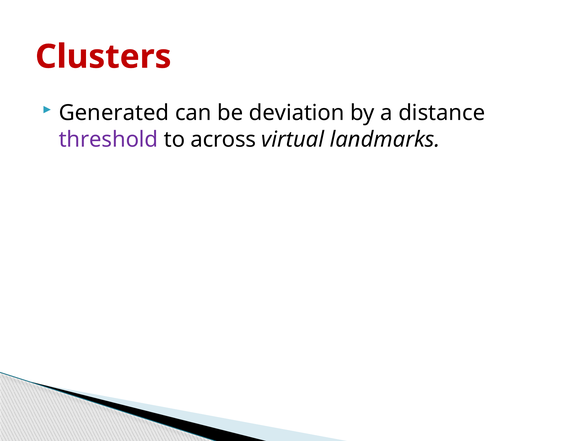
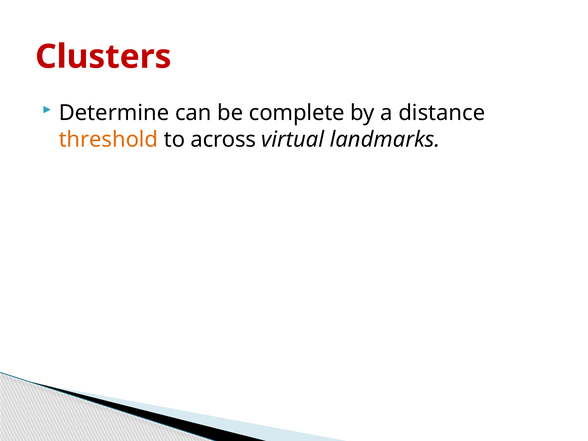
Generated: Generated -> Determine (114, 113)
deviation: deviation -> complete (297, 113)
threshold colour: purple -> orange (108, 139)
